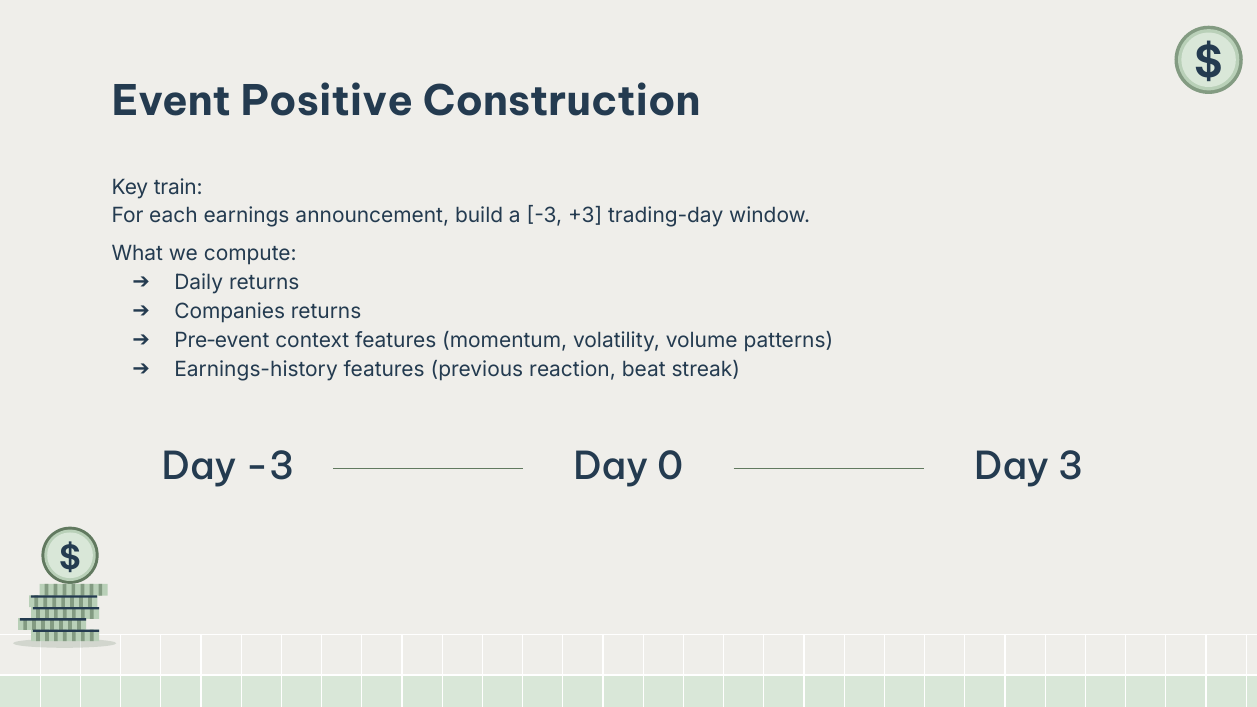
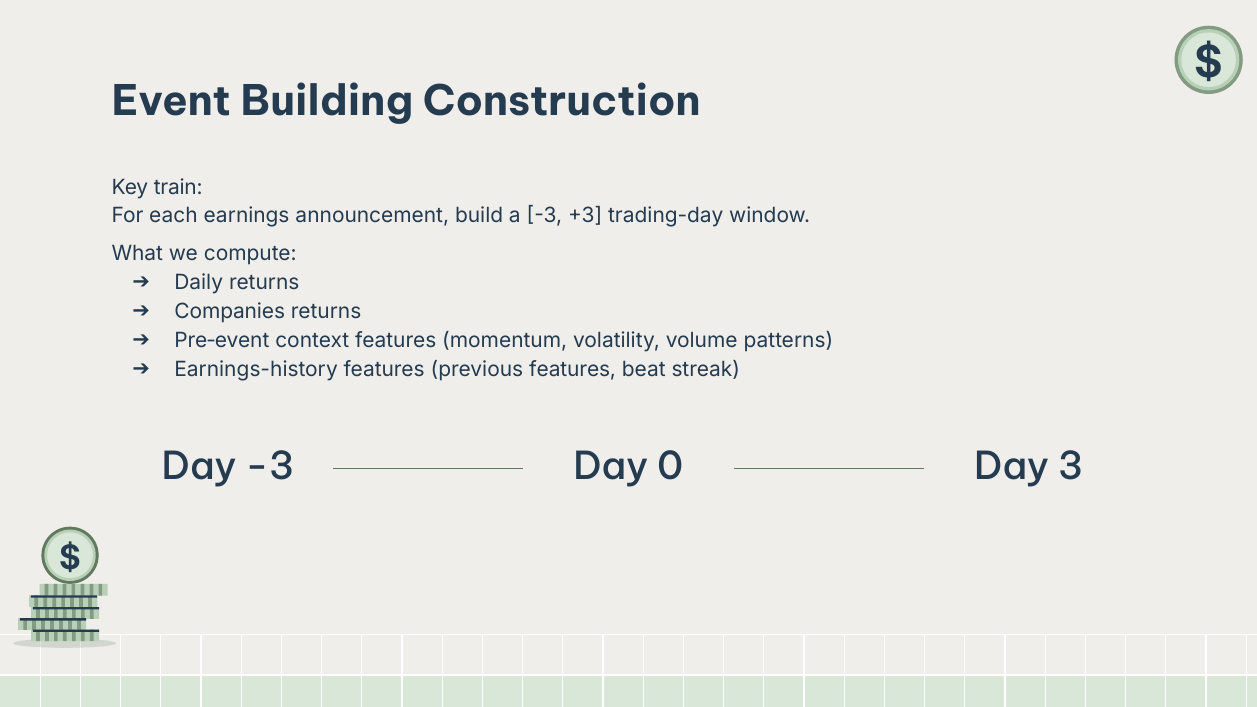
Positive: Positive -> Building (327, 102)
previous reaction: reaction -> features (573, 369)
